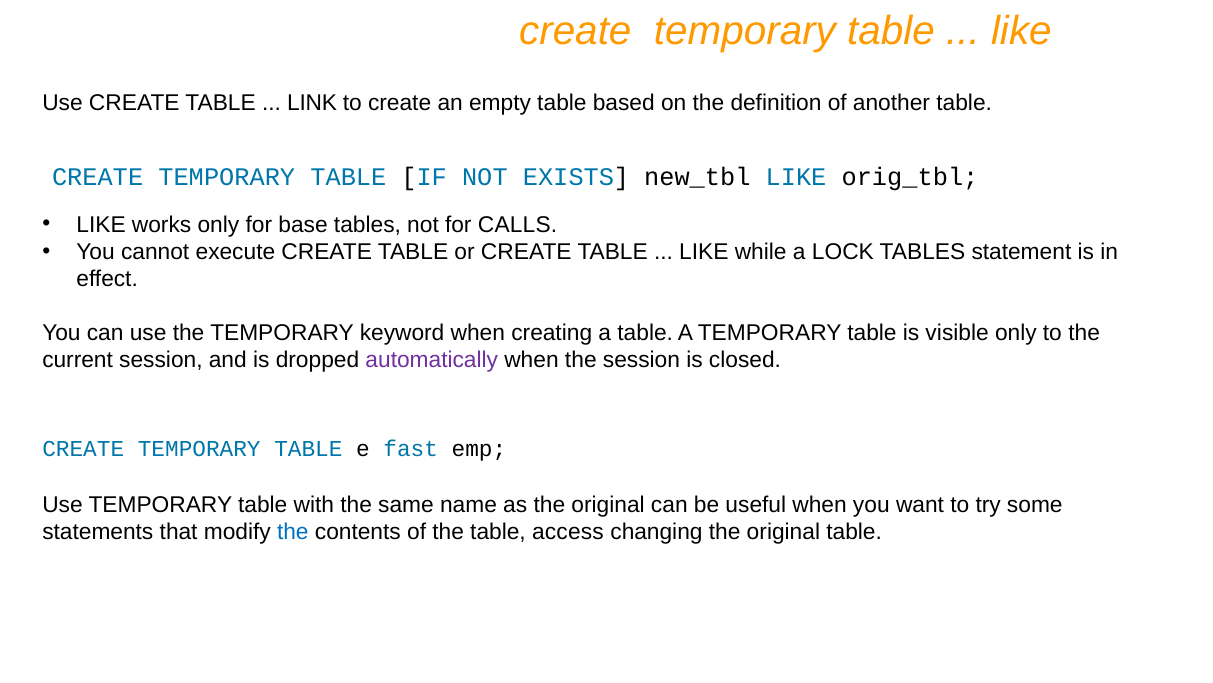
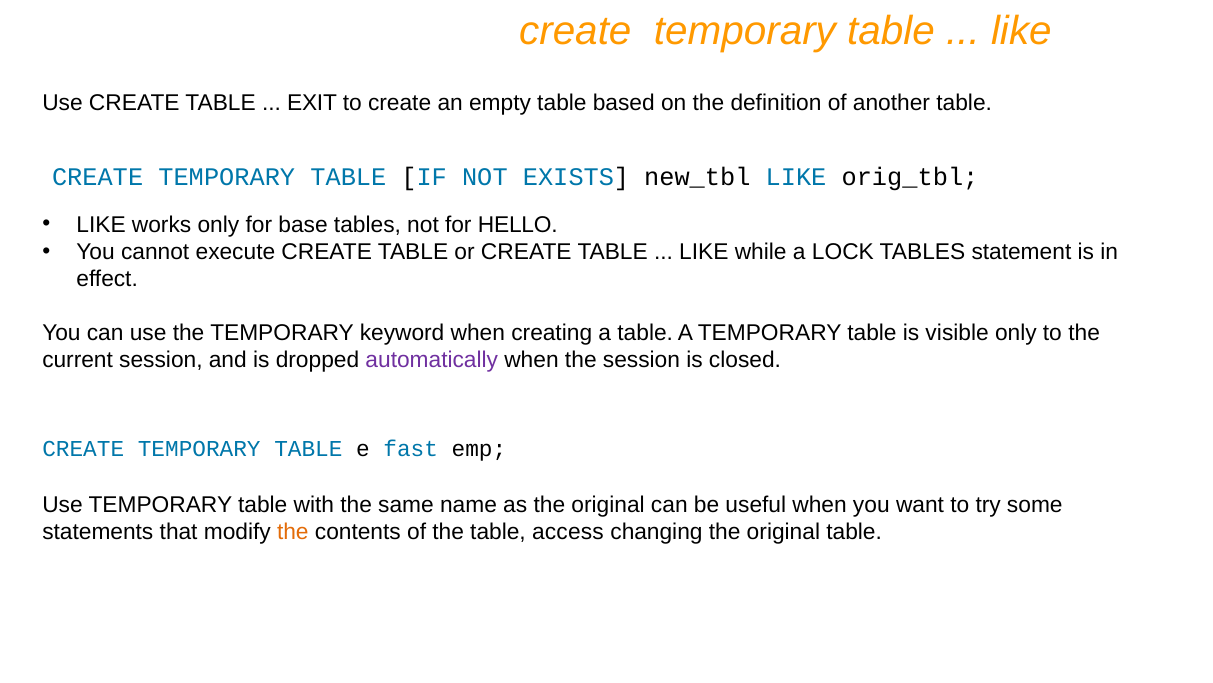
LINK: LINK -> EXIT (312, 103)
CALLS: CALLS -> HELLO (518, 224)
the colour: blue -> orange (293, 532)
